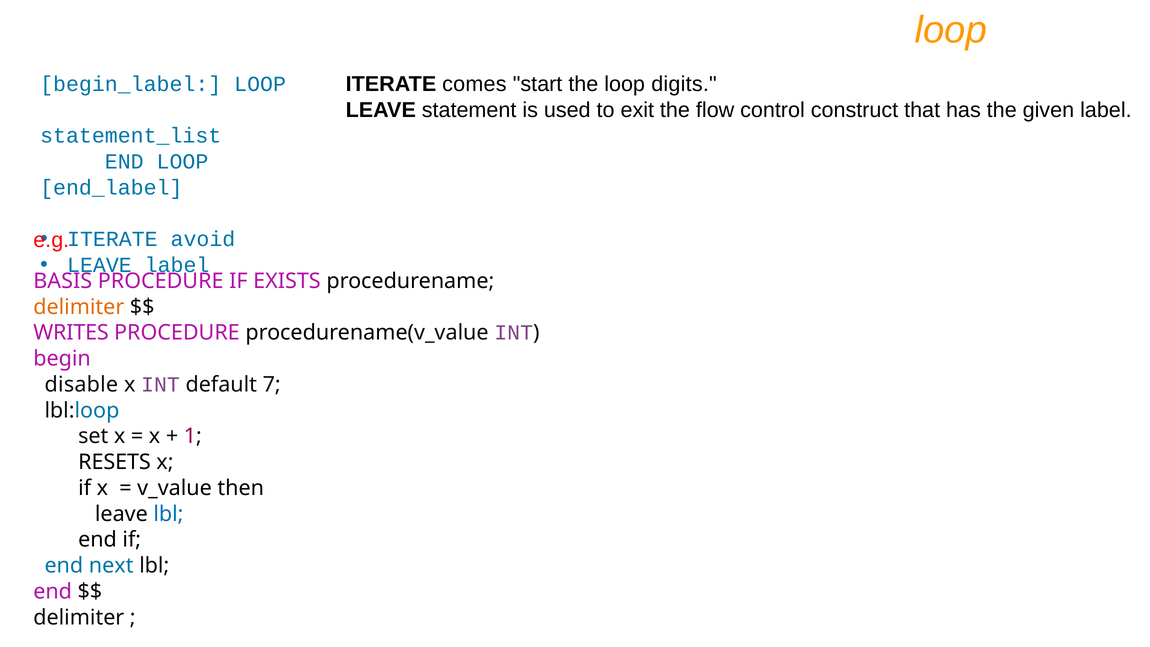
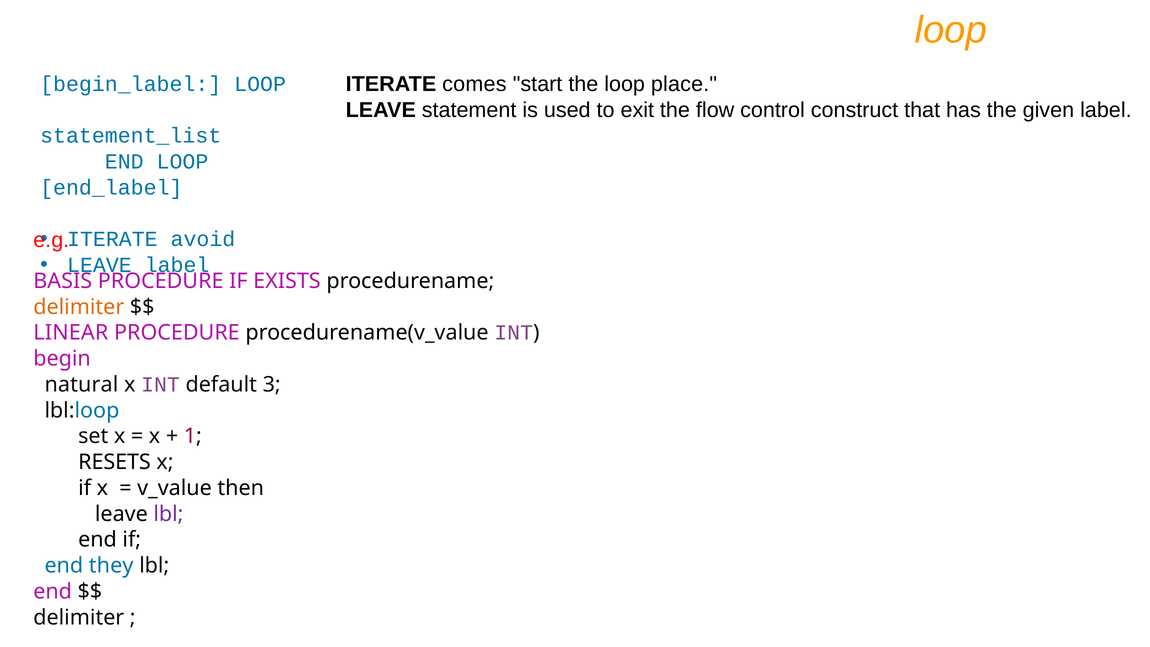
digits: digits -> place (684, 84)
WRITES: WRITES -> LINEAR (71, 333)
disable: disable -> natural (81, 384)
7: 7 -> 3 (272, 384)
lbl colour: blue -> purple (168, 514)
next: next -> they (111, 566)
